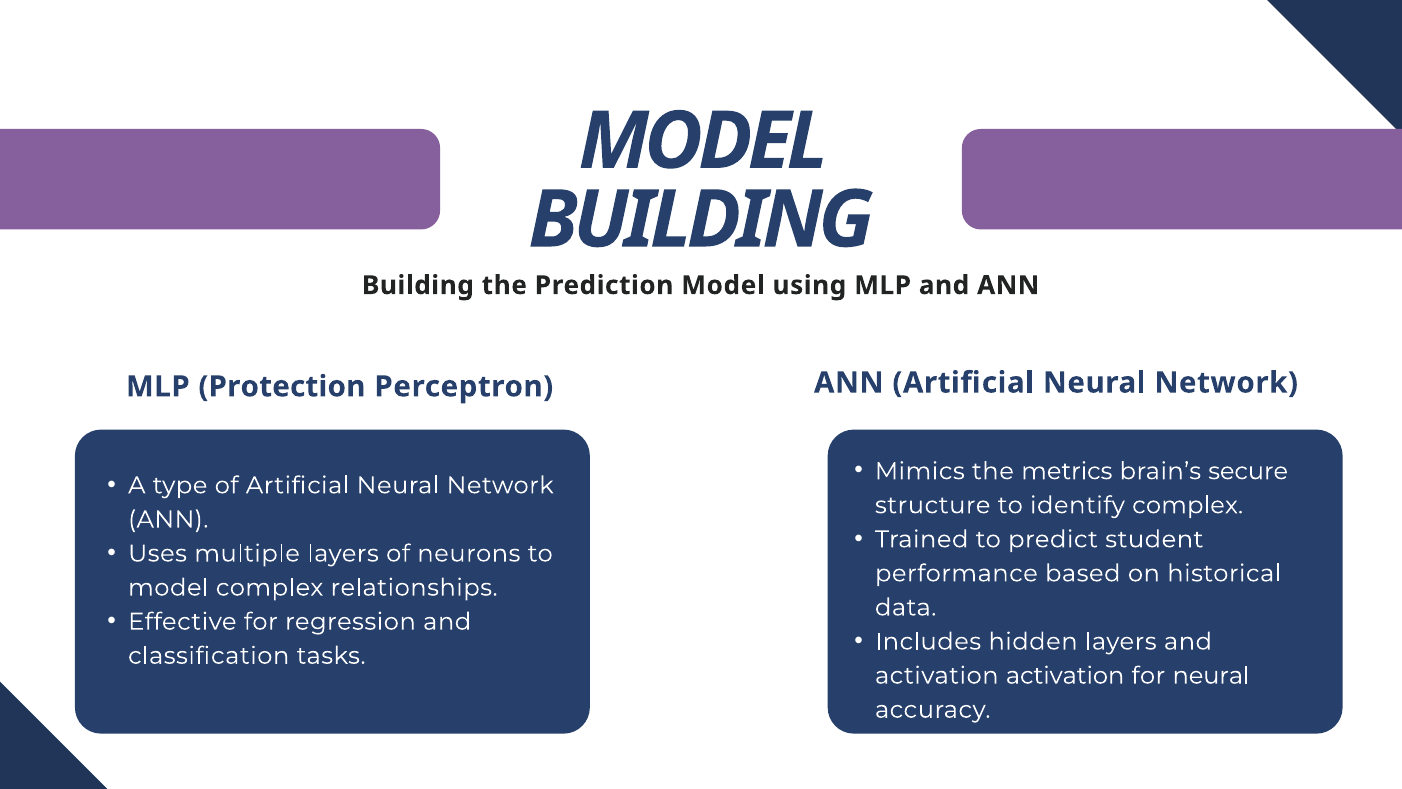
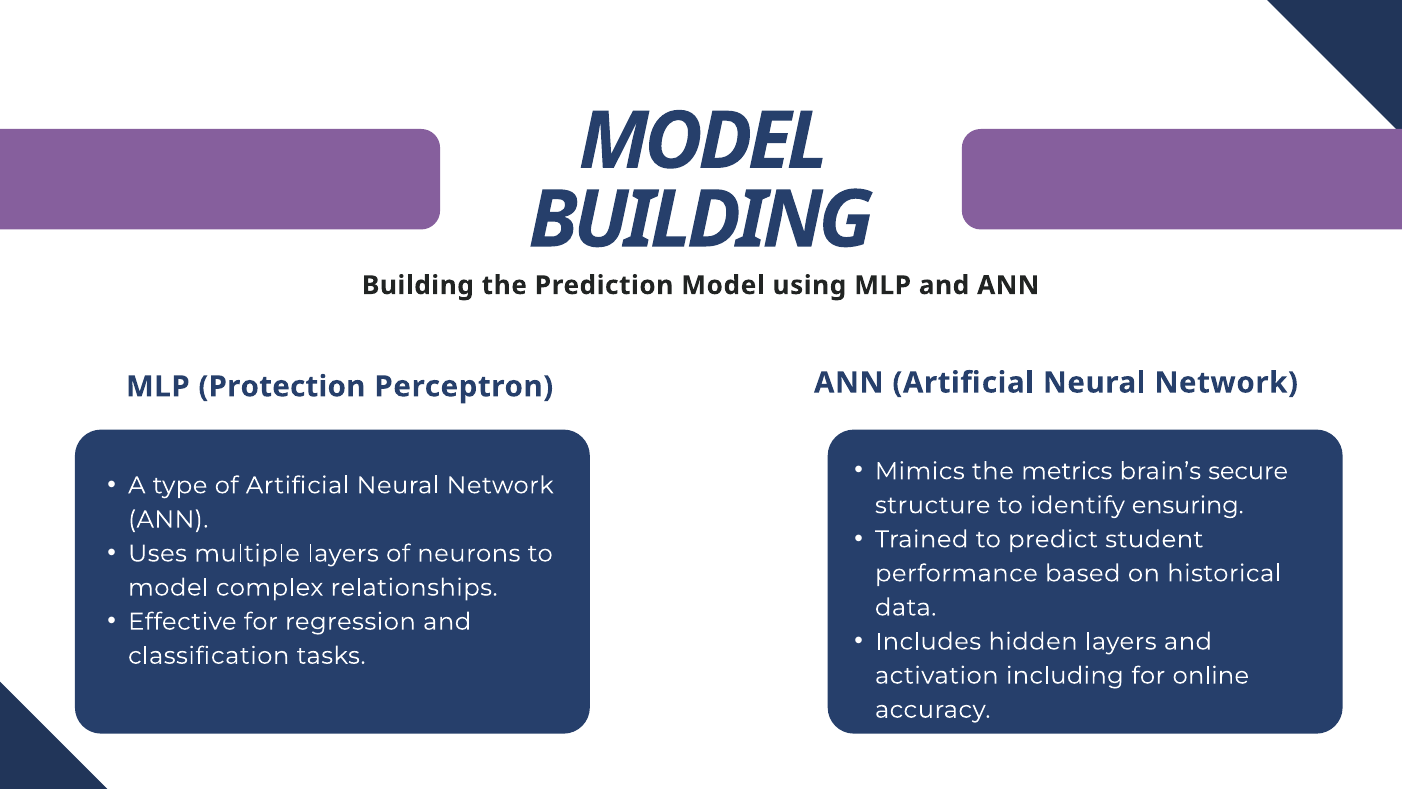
identify complex: complex -> ensuring (1188, 505)
activation activation: activation -> including (1065, 675)
for neural: neural -> online (1211, 675)
